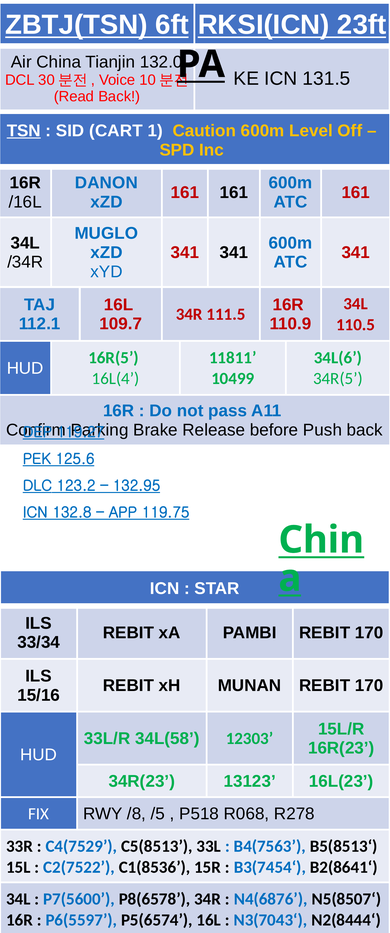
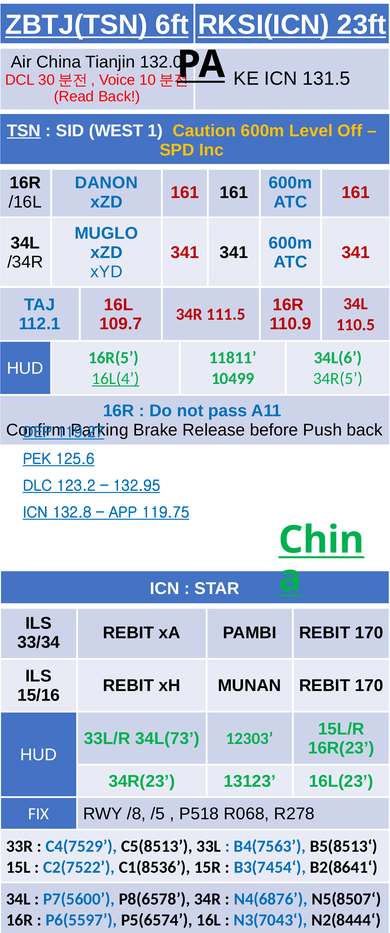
CART: CART -> WEST (116, 131)
16L(4 underline: none -> present (115, 379)
34L(58: 34L(58 -> 34L(73 (167, 739)
